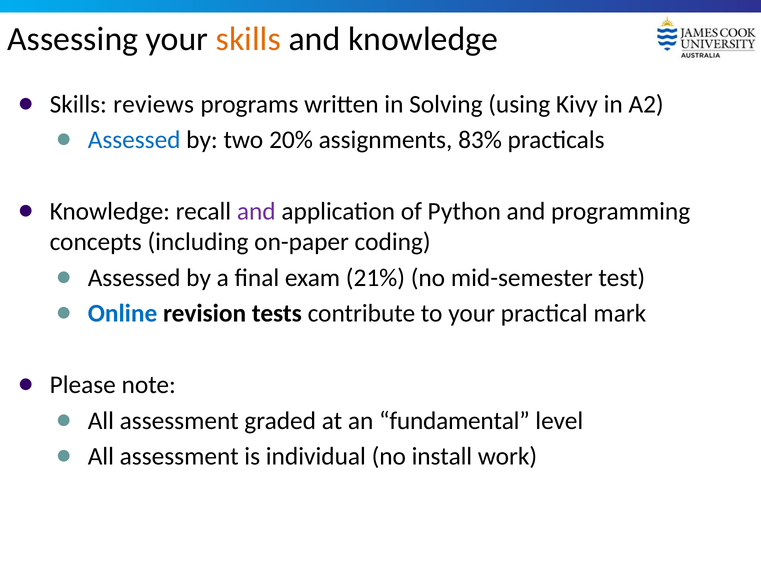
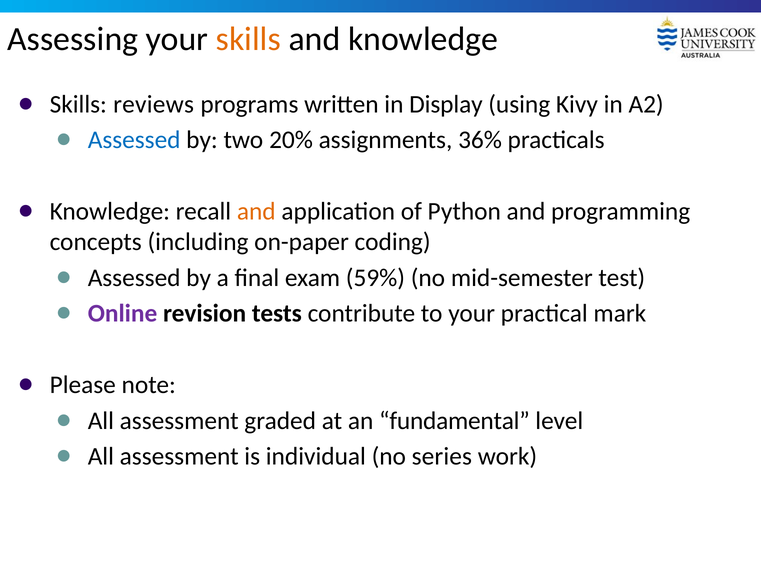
Solving: Solving -> Display (446, 104)
83%: 83% -> 36% (480, 140)
and colour: purple -> orange (256, 211)
21%: 21% -> 59% (375, 278)
Online colour: blue -> purple (123, 313)
install: install -> series (442, 456)
